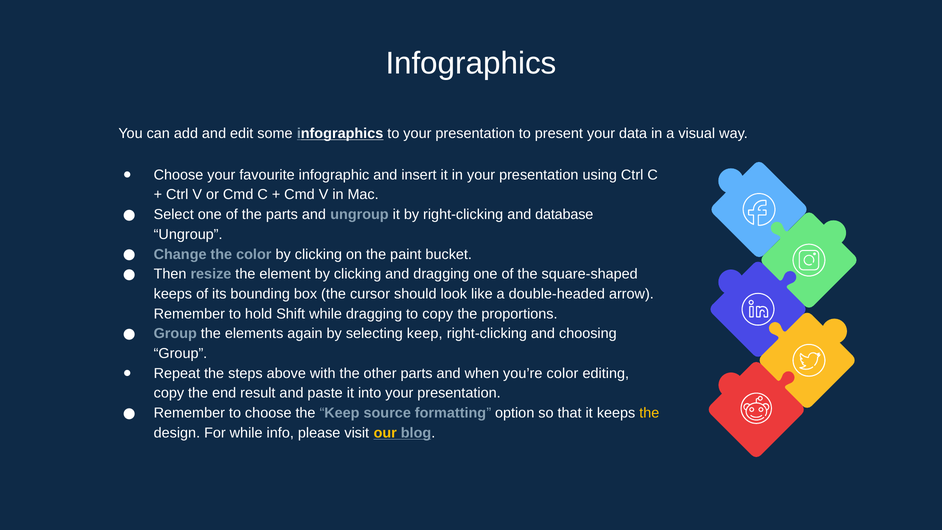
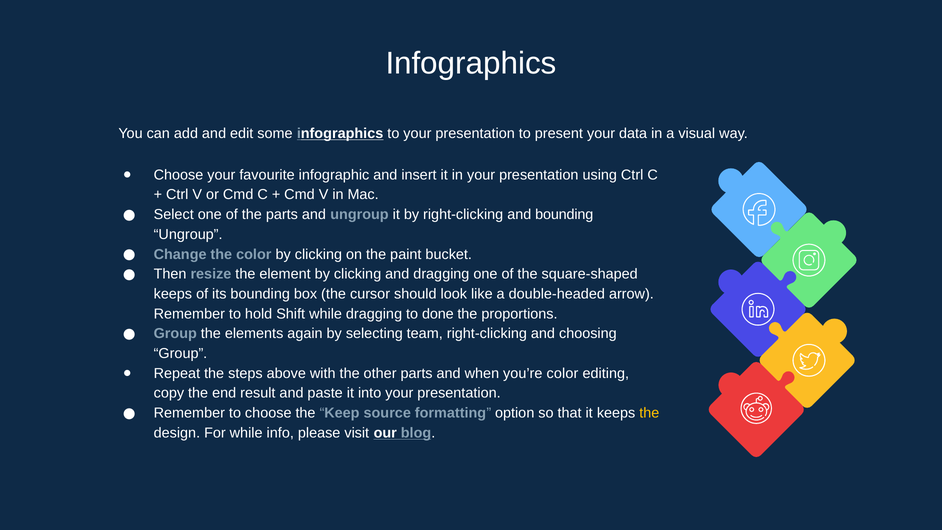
and database: database -> bounding (564, 215)
to copy: copy -> done (438, 314)
selecting keep: keep -> team (425, 334)
our colour: yellow -> white (385, 433)
